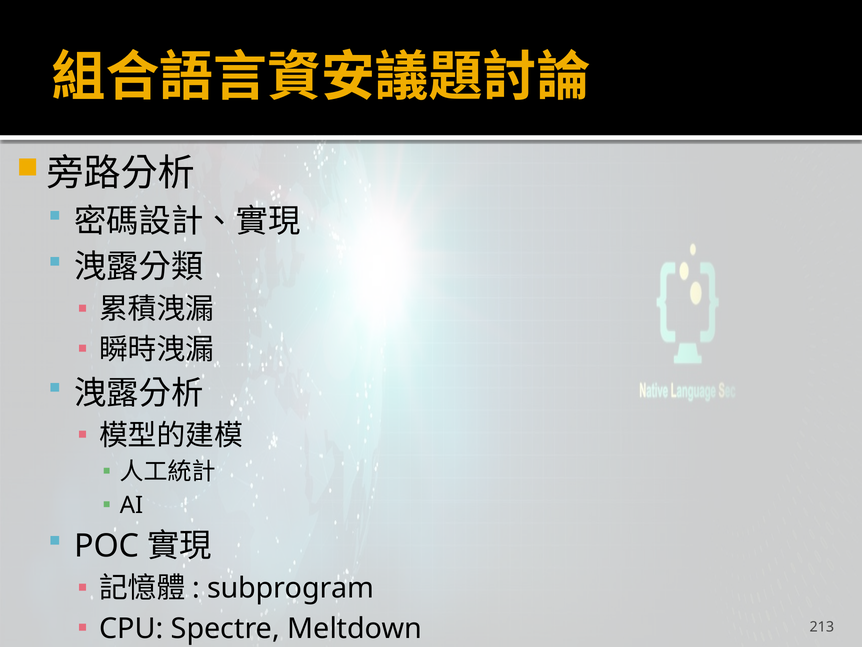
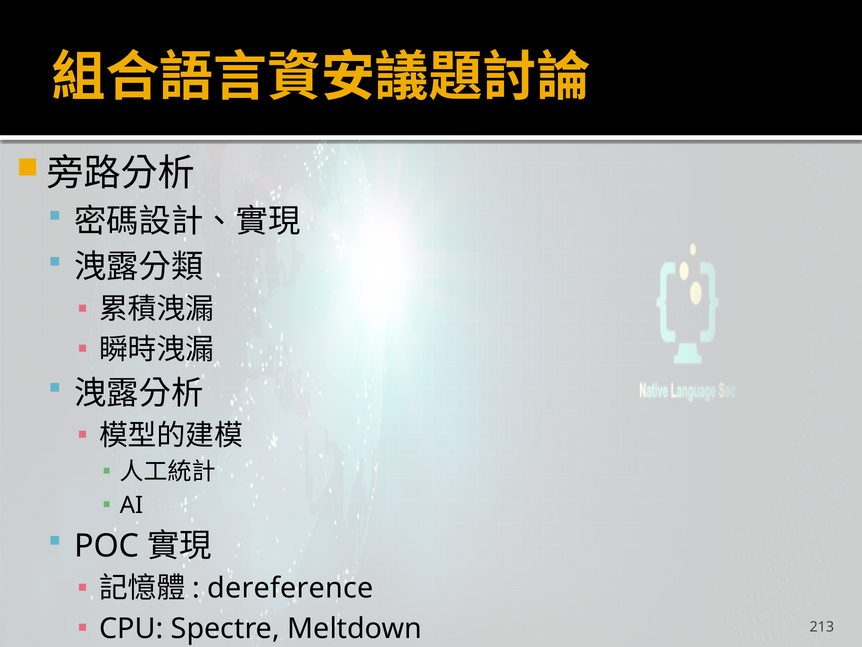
subprogram: subprogram -> dereference (290, 588)
